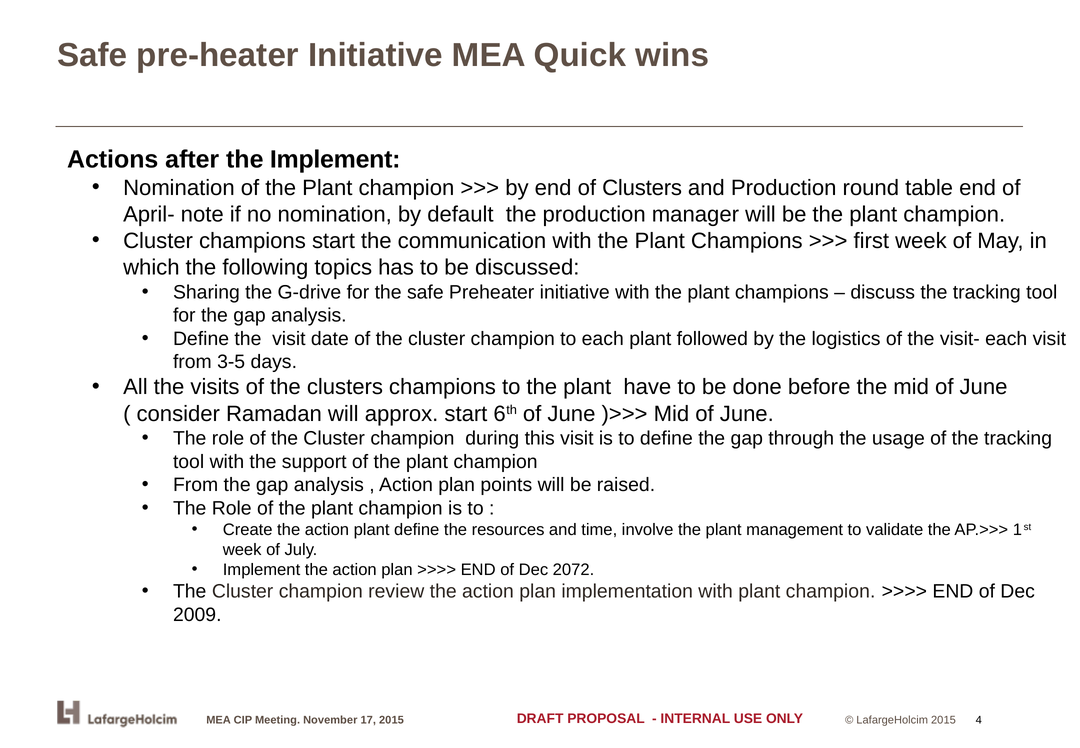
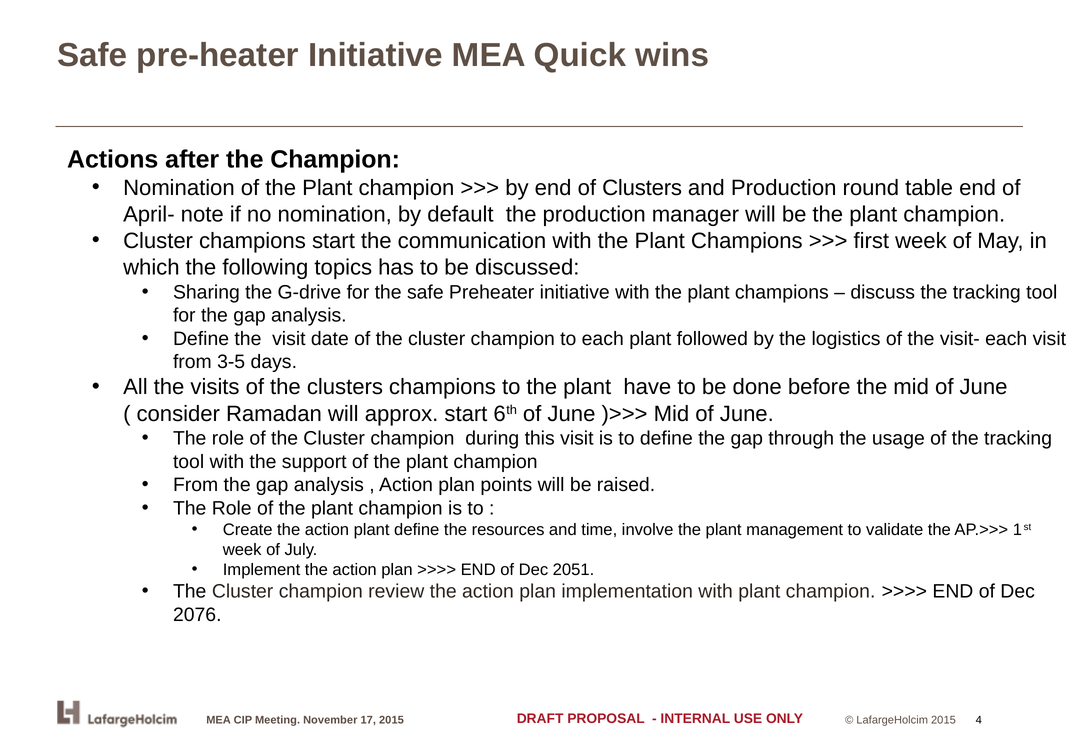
the Implement: Implement -> Champion (335, 160)
2072: 2072 -> 2051 (573, 569)
2009: 2009 -> 2076 (197, 615)
